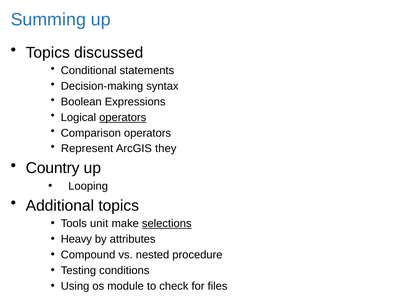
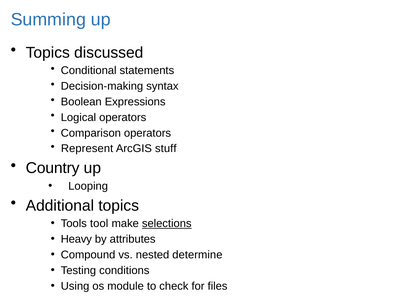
operators underline: present -> none (123, 117)
they: they -> stuff (166, 149)
unit: unit -> tool (99, 223)
procedure: procedure -> determine (197, 255)
